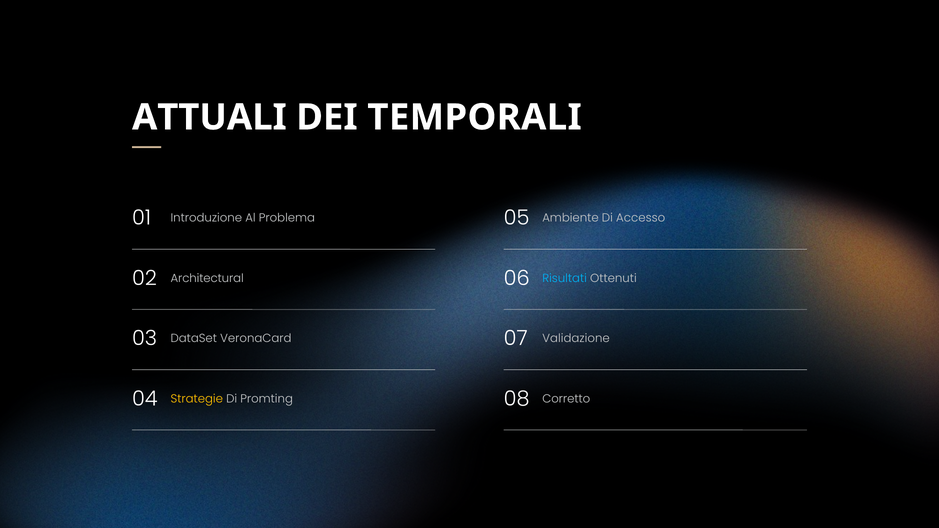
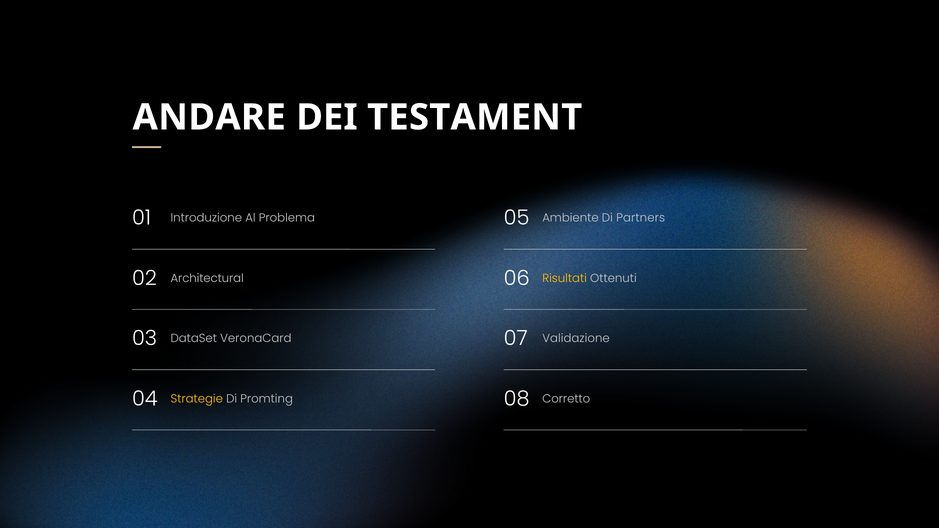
ATTUALI: ATTUALI -> ANDARE (209, 117)
TEMPORALI: TEMPORALI -> TESTAMENT (475, 117)
Accesso: Accesso -> Partners (641, 218)
Risultati colour: light blue -> yellow (565, 278)
